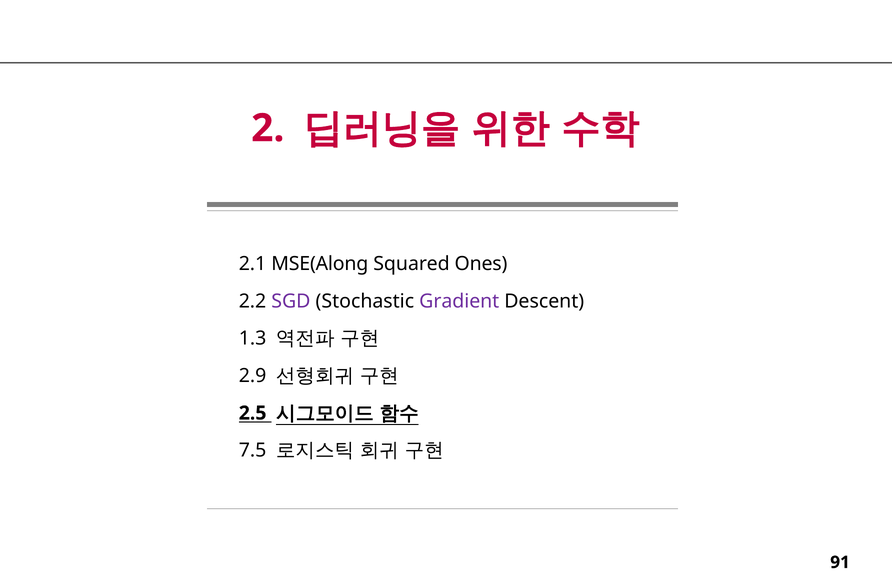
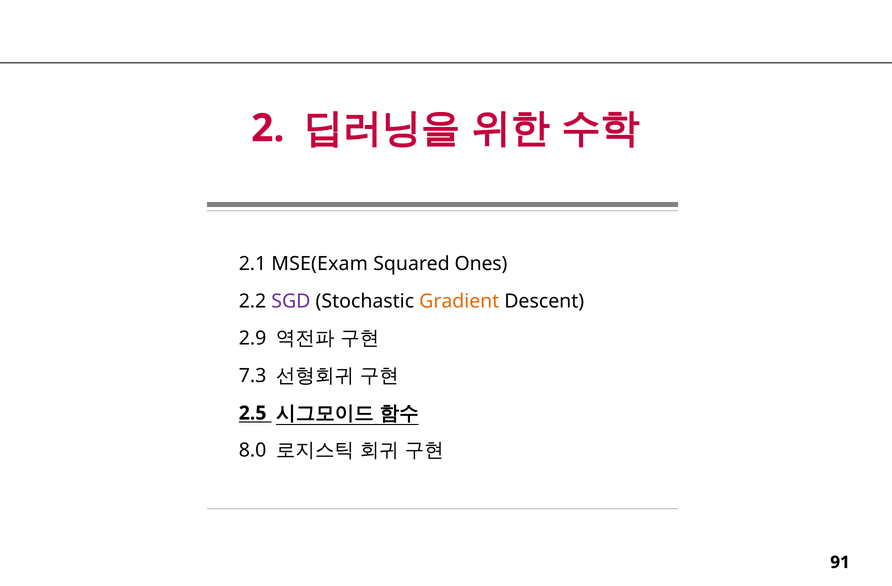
MSE(Along: MSE(Along -> MSE(Exam (320, 264)
Gradient colour: purple -> orange (459, 301)
1.3: 1.3 -> 2.9 (253, 338)
2.9: 2.9 -> 7.3 (253, 376)
7.5: 7.5 -> 8.0 (253, 450)
